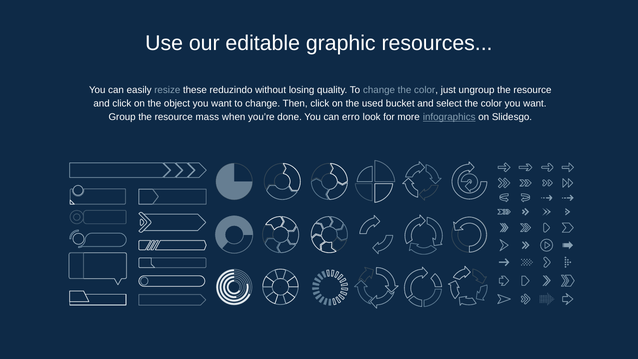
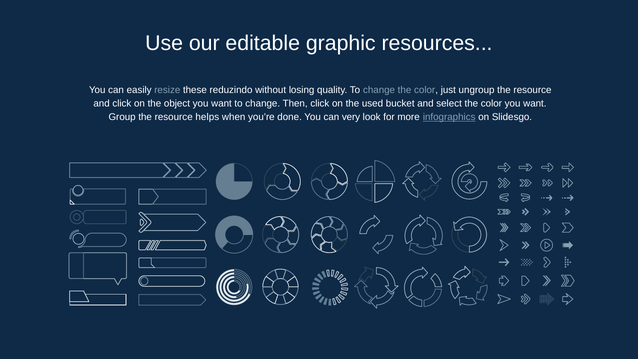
mass: mass -> helps (207, 117)
erro: erro -> very (351, 117)
